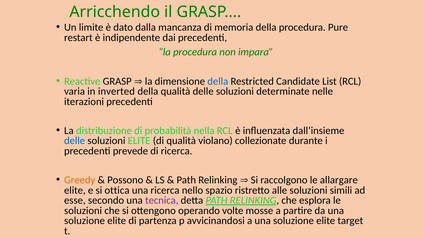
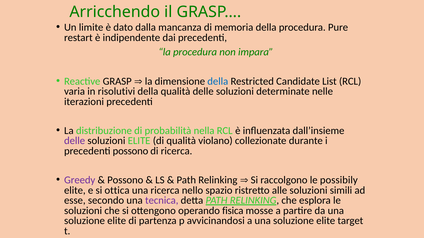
inverted: inverted -> risolutivi (116, 92)
delle colour: blue -> purple (75, 141)
precedenti prevede: prevede -> possono (130, 151)
Greedy colour: orange -> purple (80, 180)
allargare: allargare -> possibily (339, 180)
volte: volte -> fisica (233, 211)
